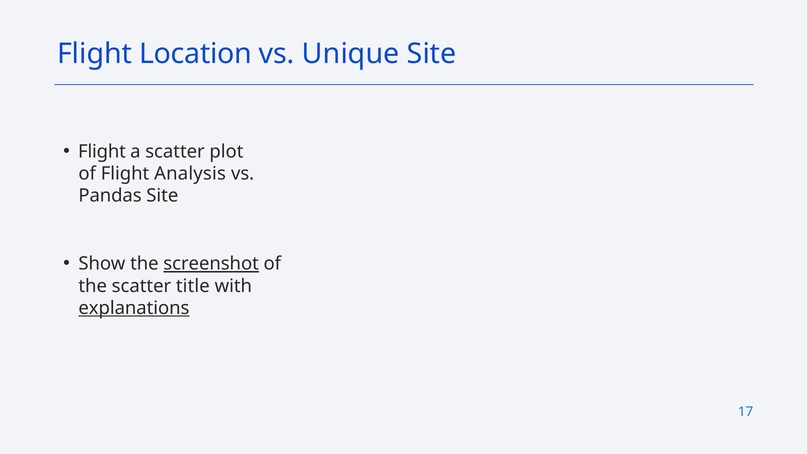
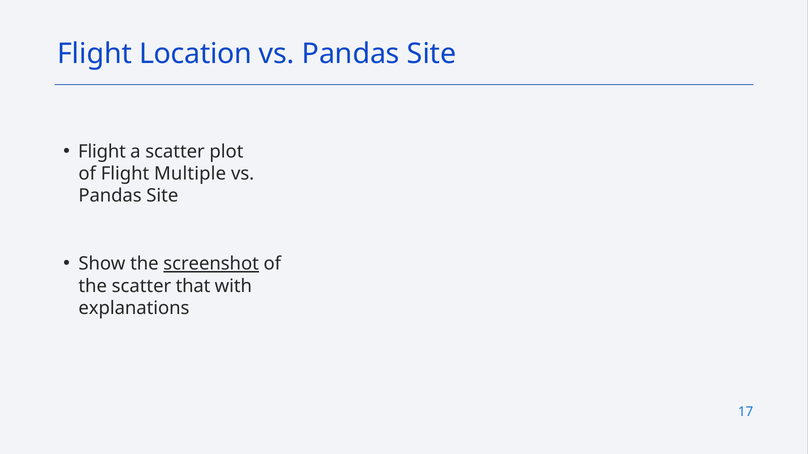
Unique: Unique -> Pandas (351, 54)
Analysis: Analysis -> Multiple (190, 174)
title: title -> that (193, 286)
explanations underline: present -> none (134, 308)
